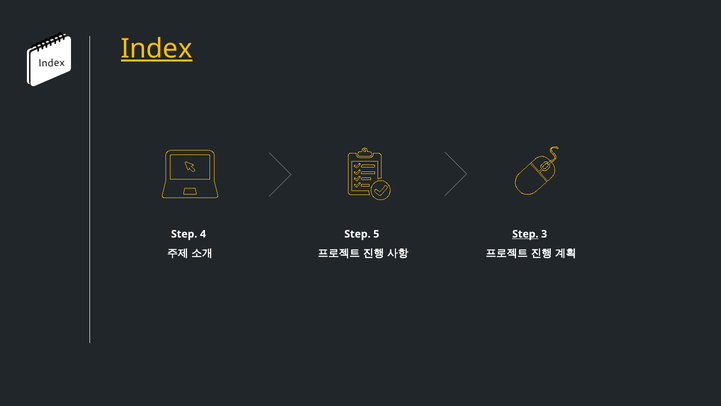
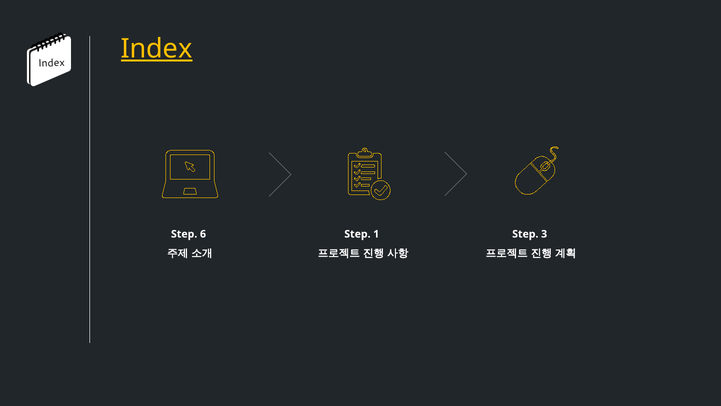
4: 4 -> 6 (203, 234)
5: 5 -> 1 (376, 234)
Step underline: present -> none (525, 234)
